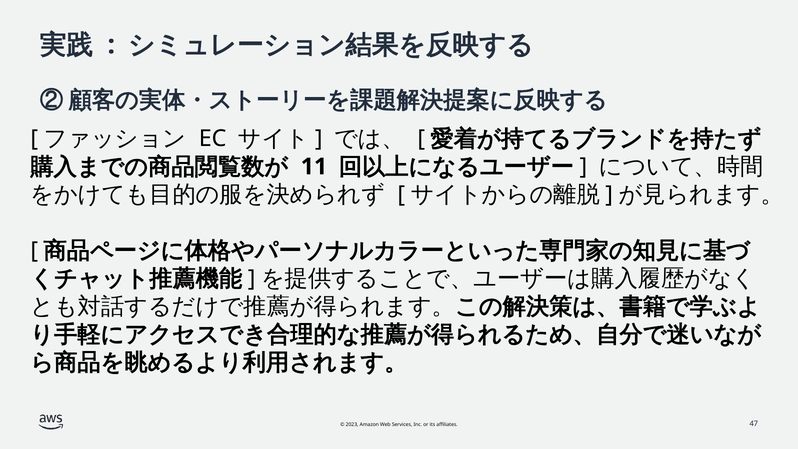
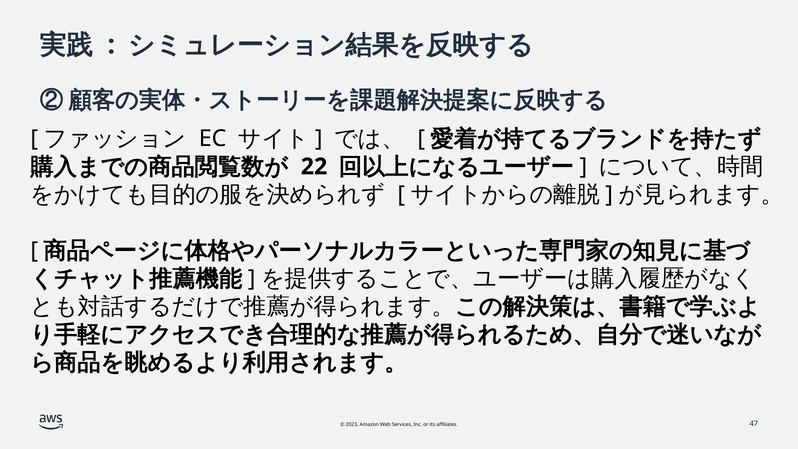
11: 11 -> 22 (314, 167)
